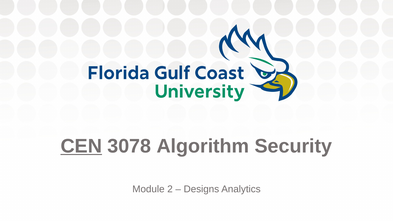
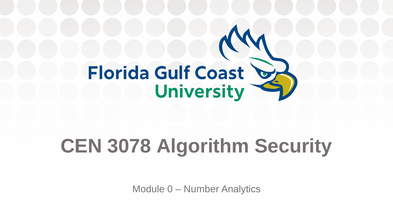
CEN underline: present -> none (81, 146)
2: 2 -> 0 (170, 189)
Designs: Designs -> Number (201, 189)
